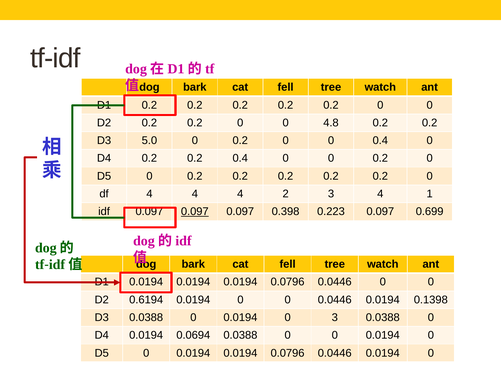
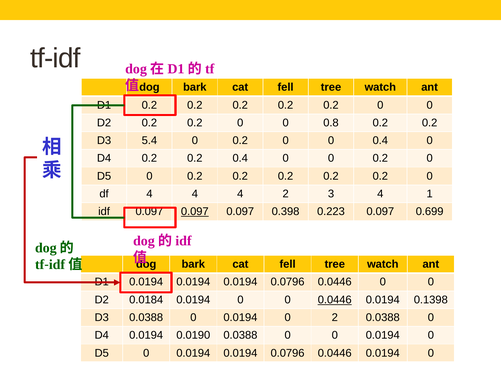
4.8: 4.8 -> 0.8 (331, 123)
5.0: 5.0 -> 5.4 (149, 140)
0.6194: 0.6194 -> 0.0184 (146, 300)
0.0446 underline: none -> present (335, 300)
0 3: 3 -> 2 (335, 317)
0.0694: 0.0694 -> 0.0190 (193, 335)
